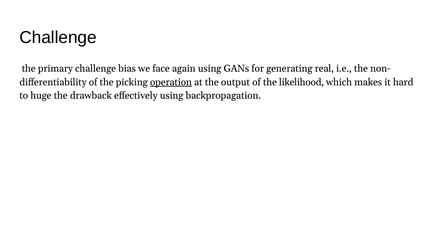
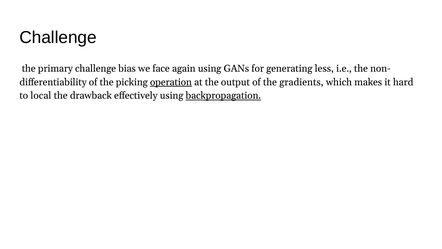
real: real -> less (324, 68)
likelihood: likelihood -> gradients (301, 82)
huge: huge -> local (41, 96)
backpropagation underline: none -> present (223, 96)
